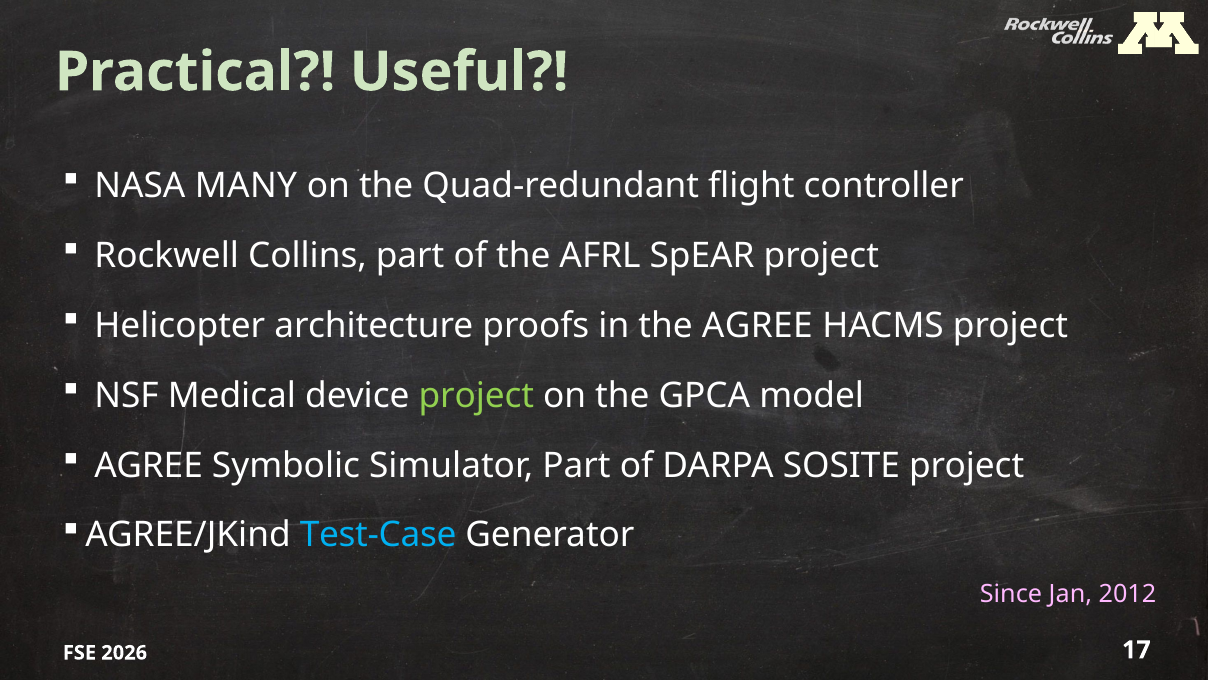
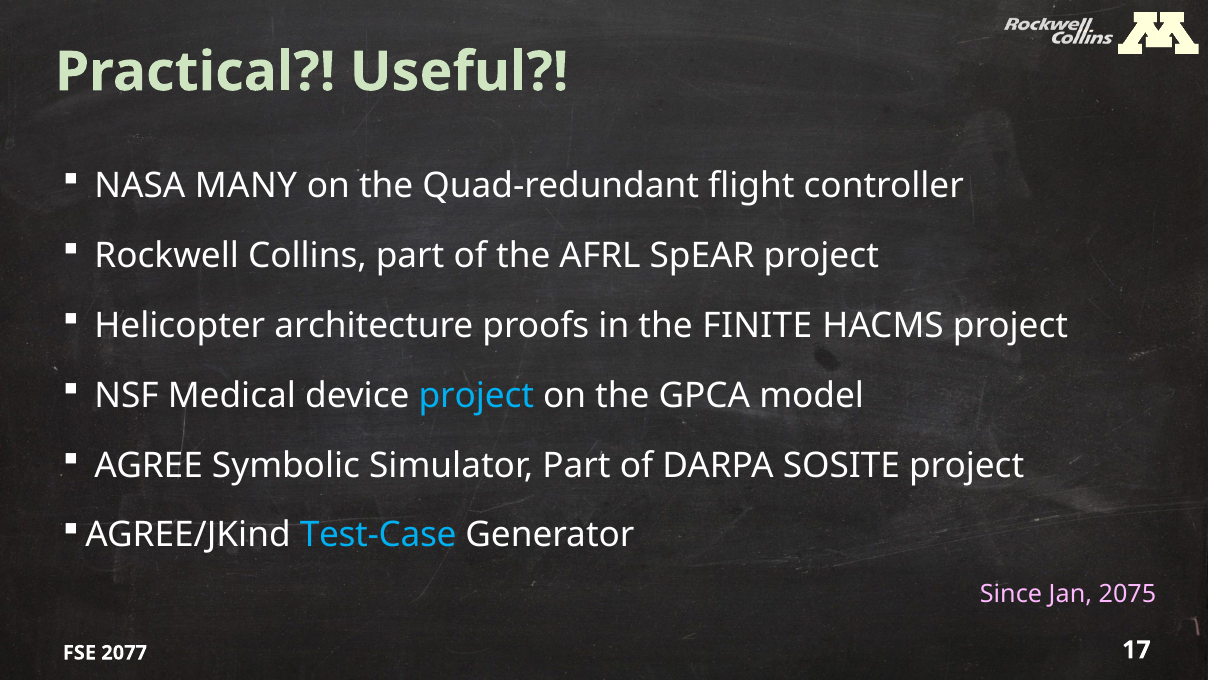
the AGREE: AGREE -> FINITE (757, 325)
project colour: light green -> light blue (476, 395)
2012: 2012 -> 2075 (1127, 594)
2026: 2026 -> 2077 (124, 652)
